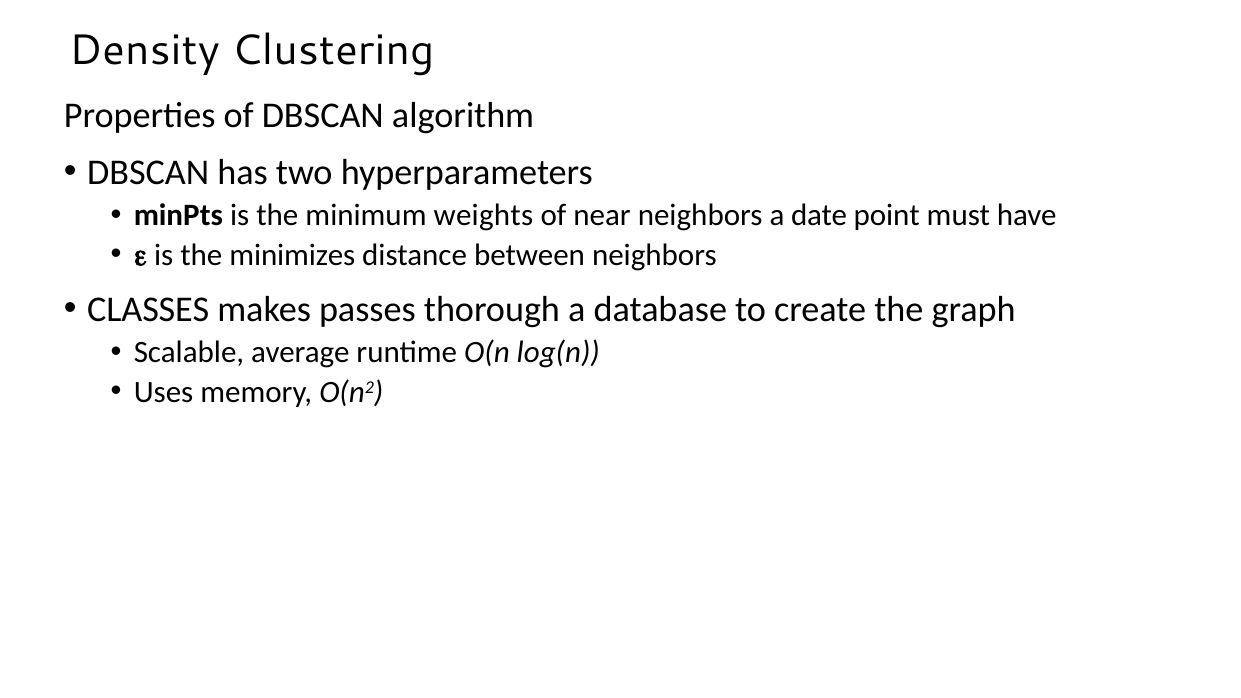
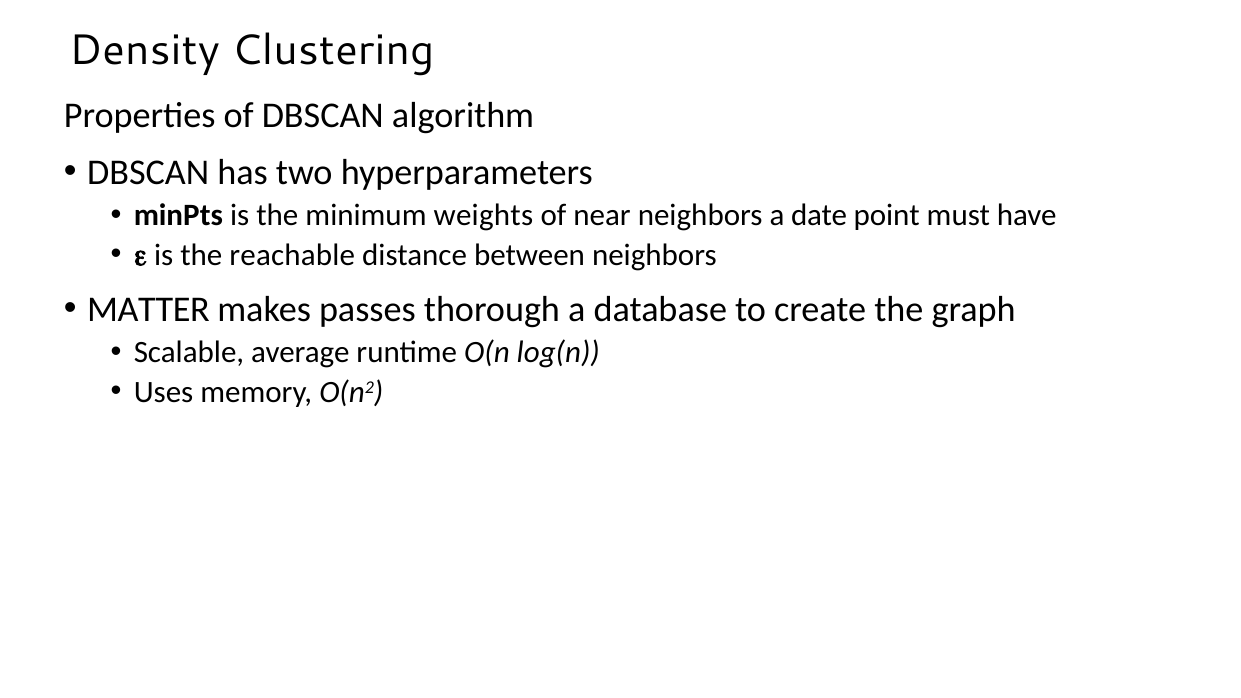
minimizes: minimizes -> reachable (292, 255)
CLASSES: CLASSES -> MATTER (148, 309)
